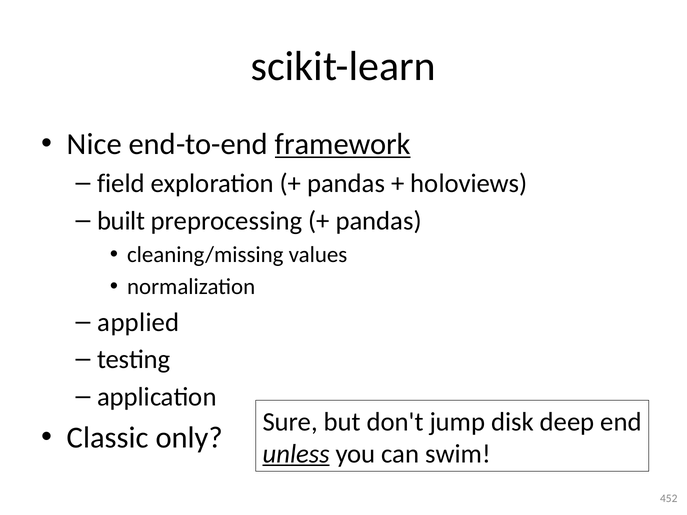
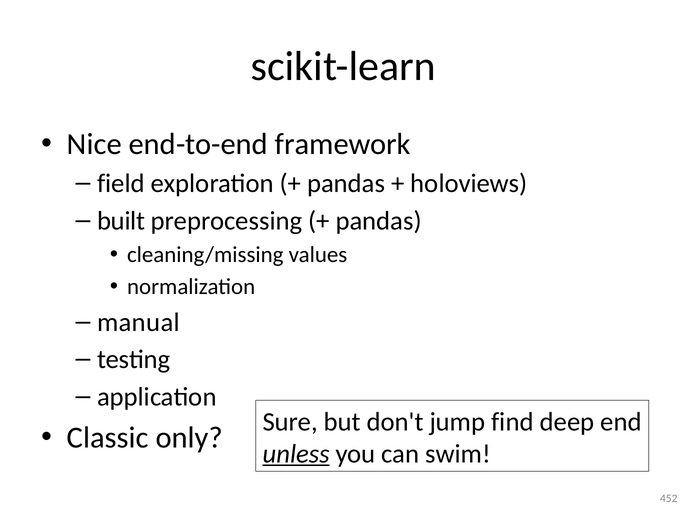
framework underline: present -> none (343, 144)
applied: applied -> manual (138, 322)
disk: disk -> find (513, 422)
